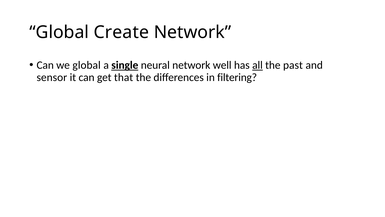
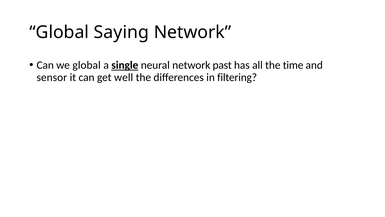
Create: Create -> Saying (121, 32)
well: well -> past (222, 65)
all underline: present -> none (257, 65)
past: past -> time (293, 65)
that: that -> well (124, 77)
